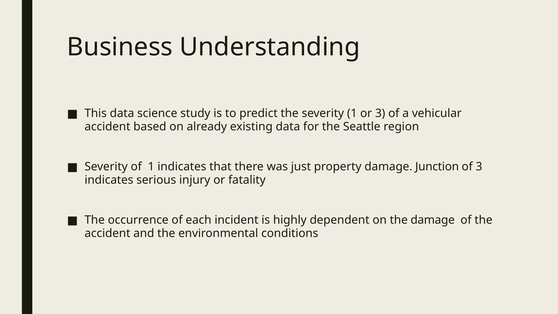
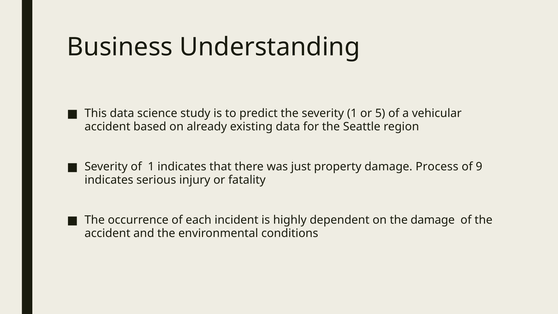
or 3: 3 -> 5 (380, 113)
Junction: Junction -> Process (437, 167)
of 3: 3 -> 9 (479, 167)
